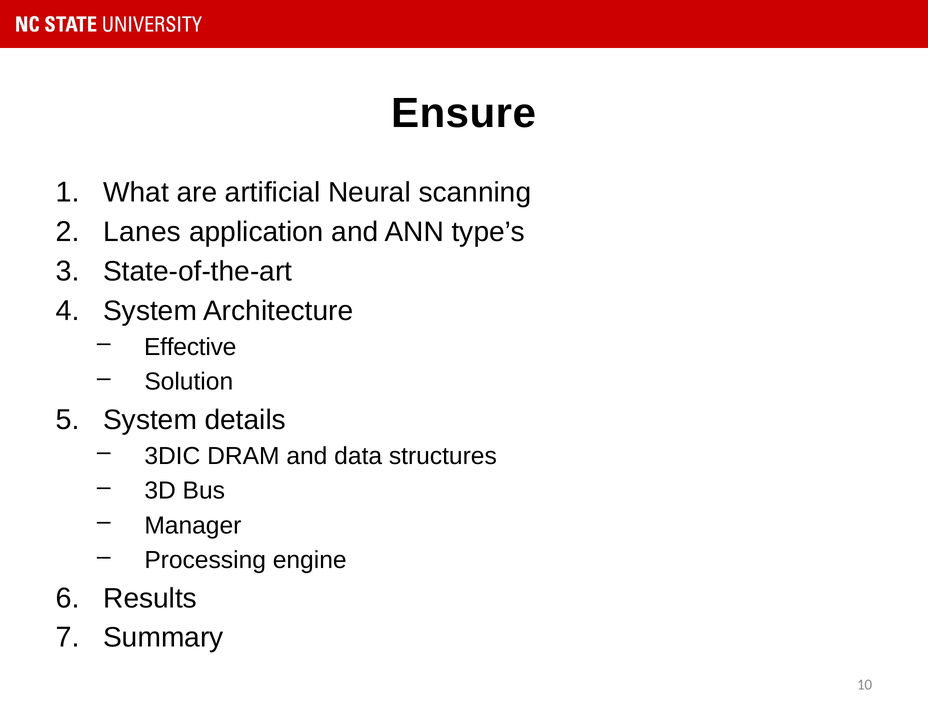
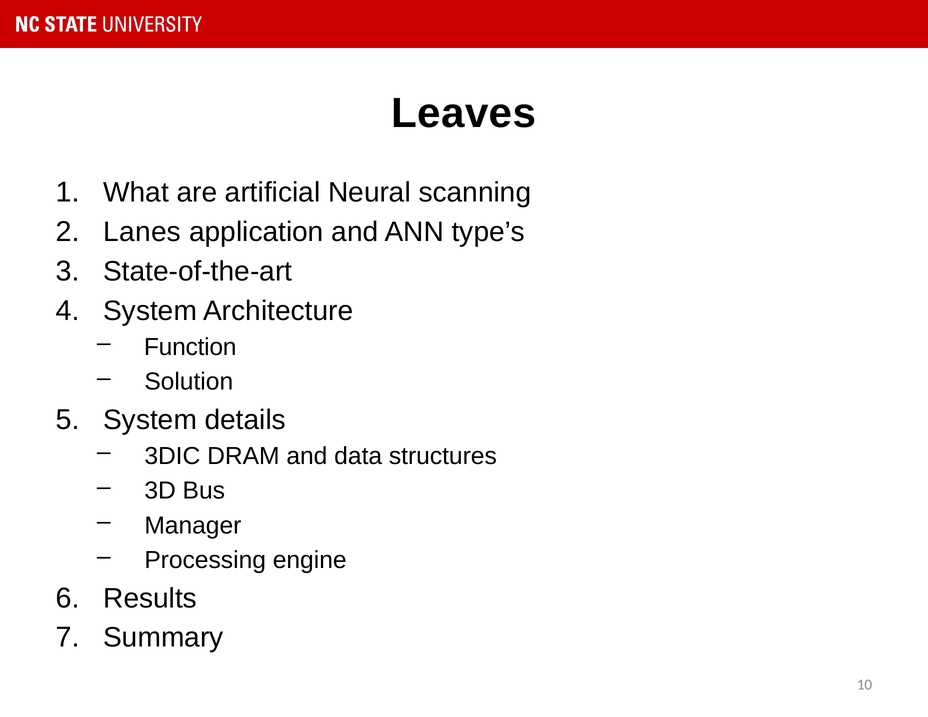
Ensure: Ensure -> Leaves (464, 114)
Effective: Effective -> Function (190, 347)
